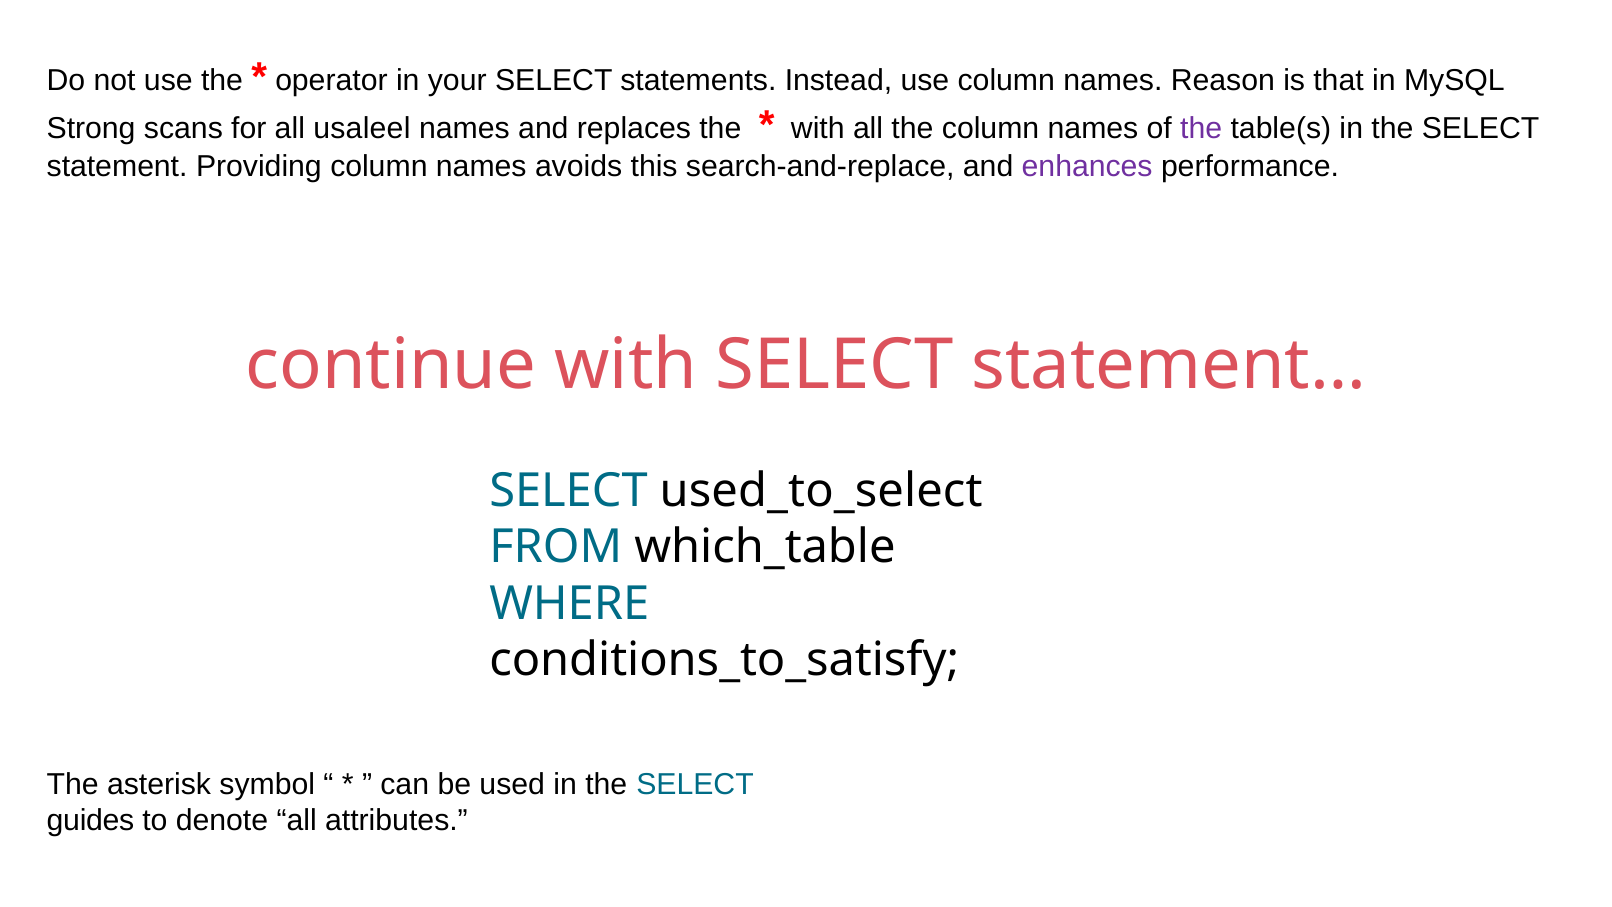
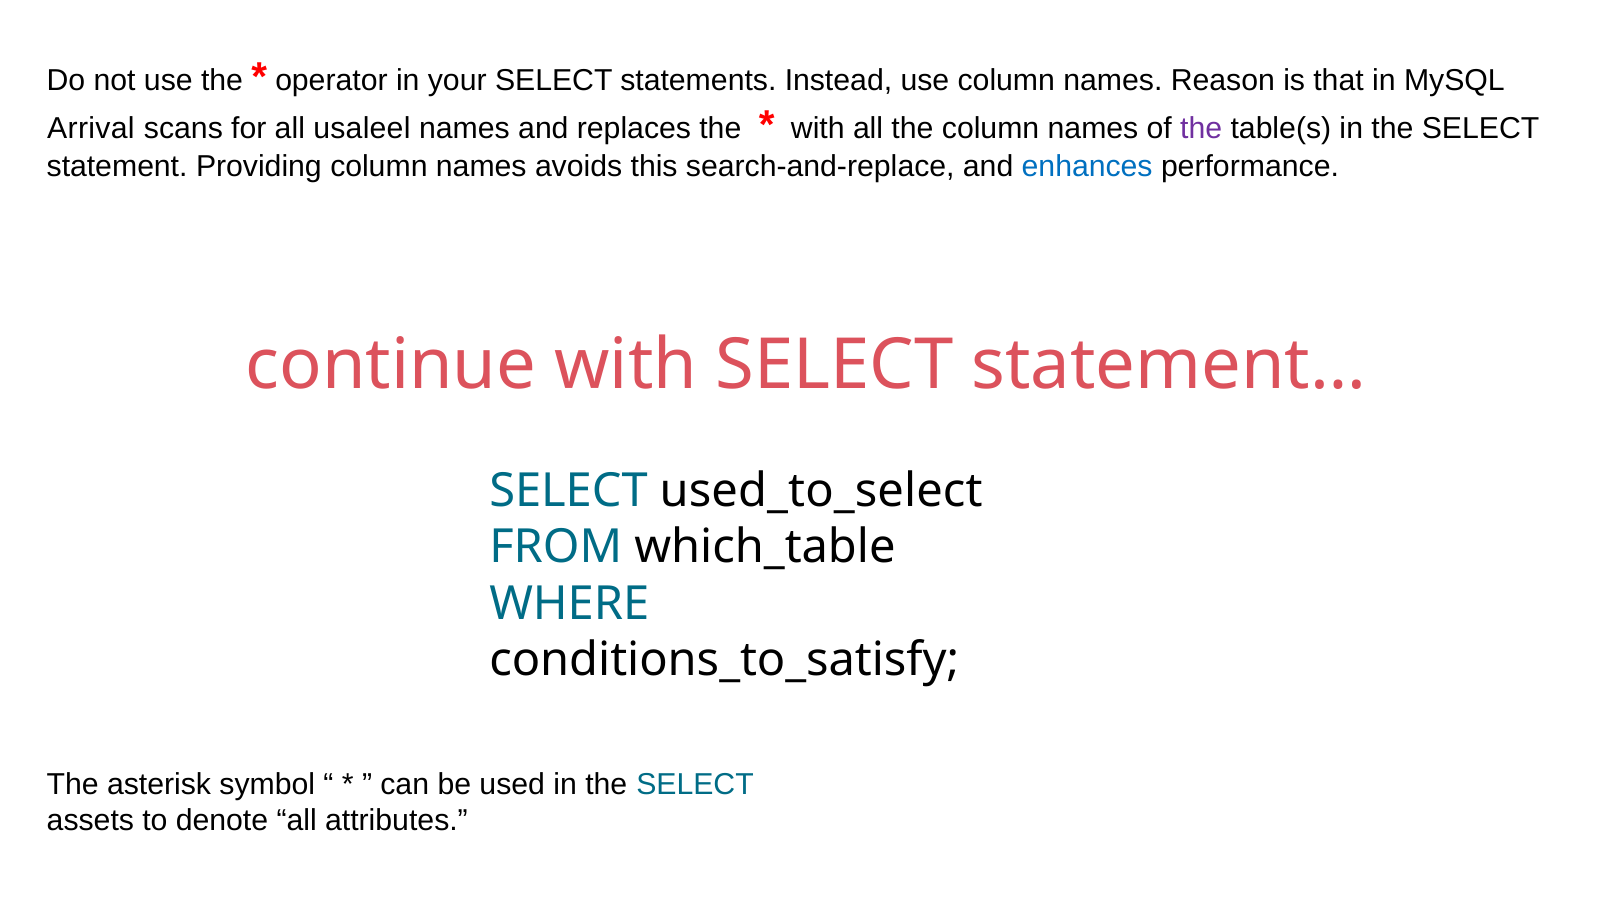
Strong: Strong -> Arrival (91, 129)
enhances colour: purple -> blue (1087, 167)
guides: guides -> assets (90, 820)
